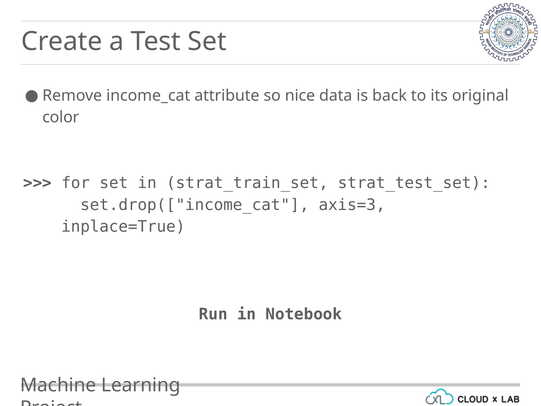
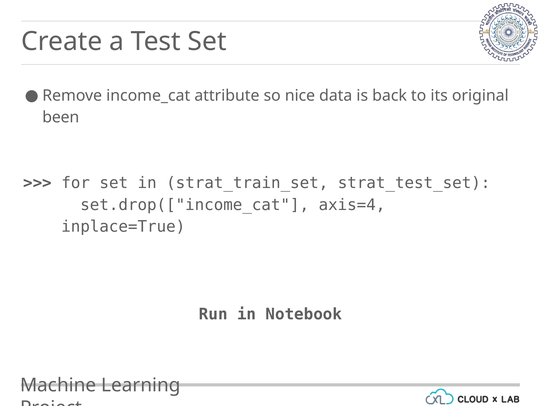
color: color -> been (61, 117)
axis=3: axis=3 -> axis=4 (352, 205)
